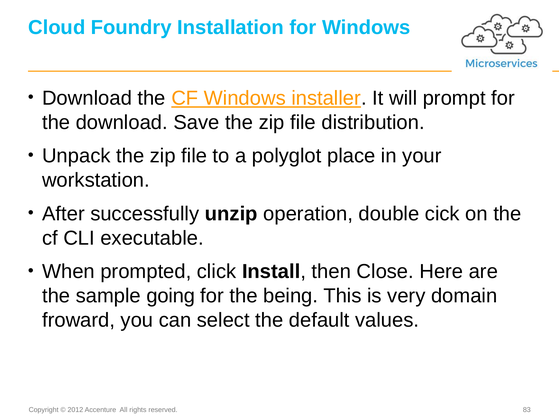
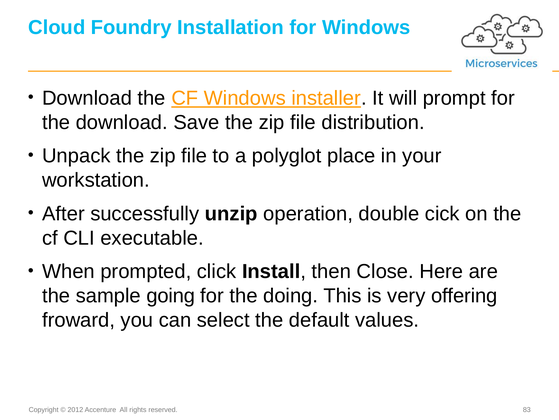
being: being -> doing (291, 295)
domain: domain -> offering (464, 295)
